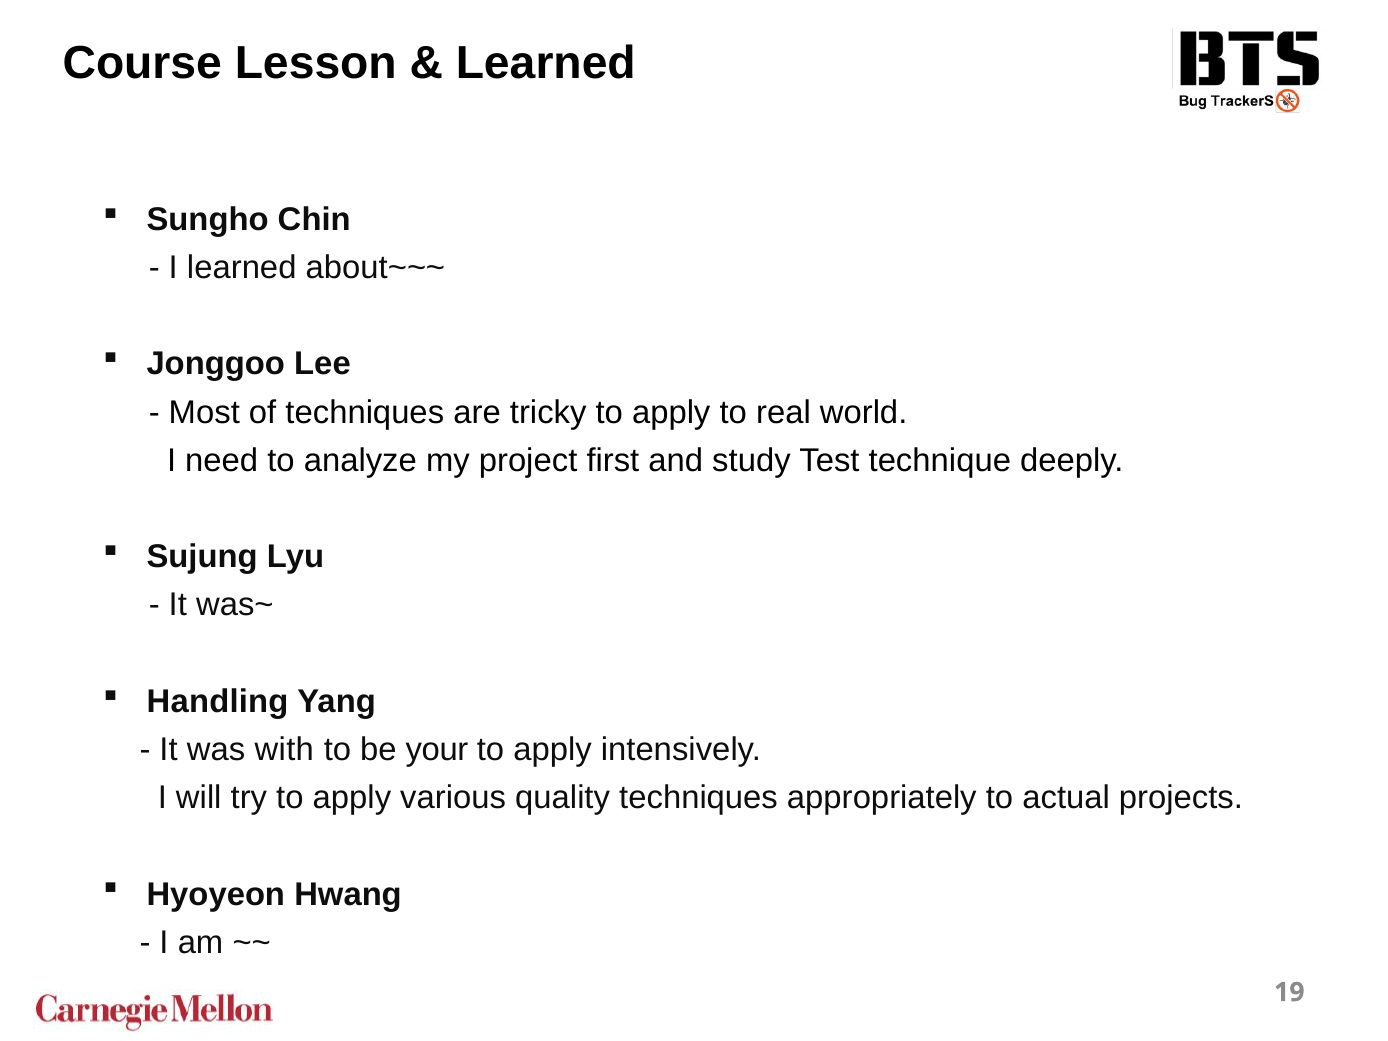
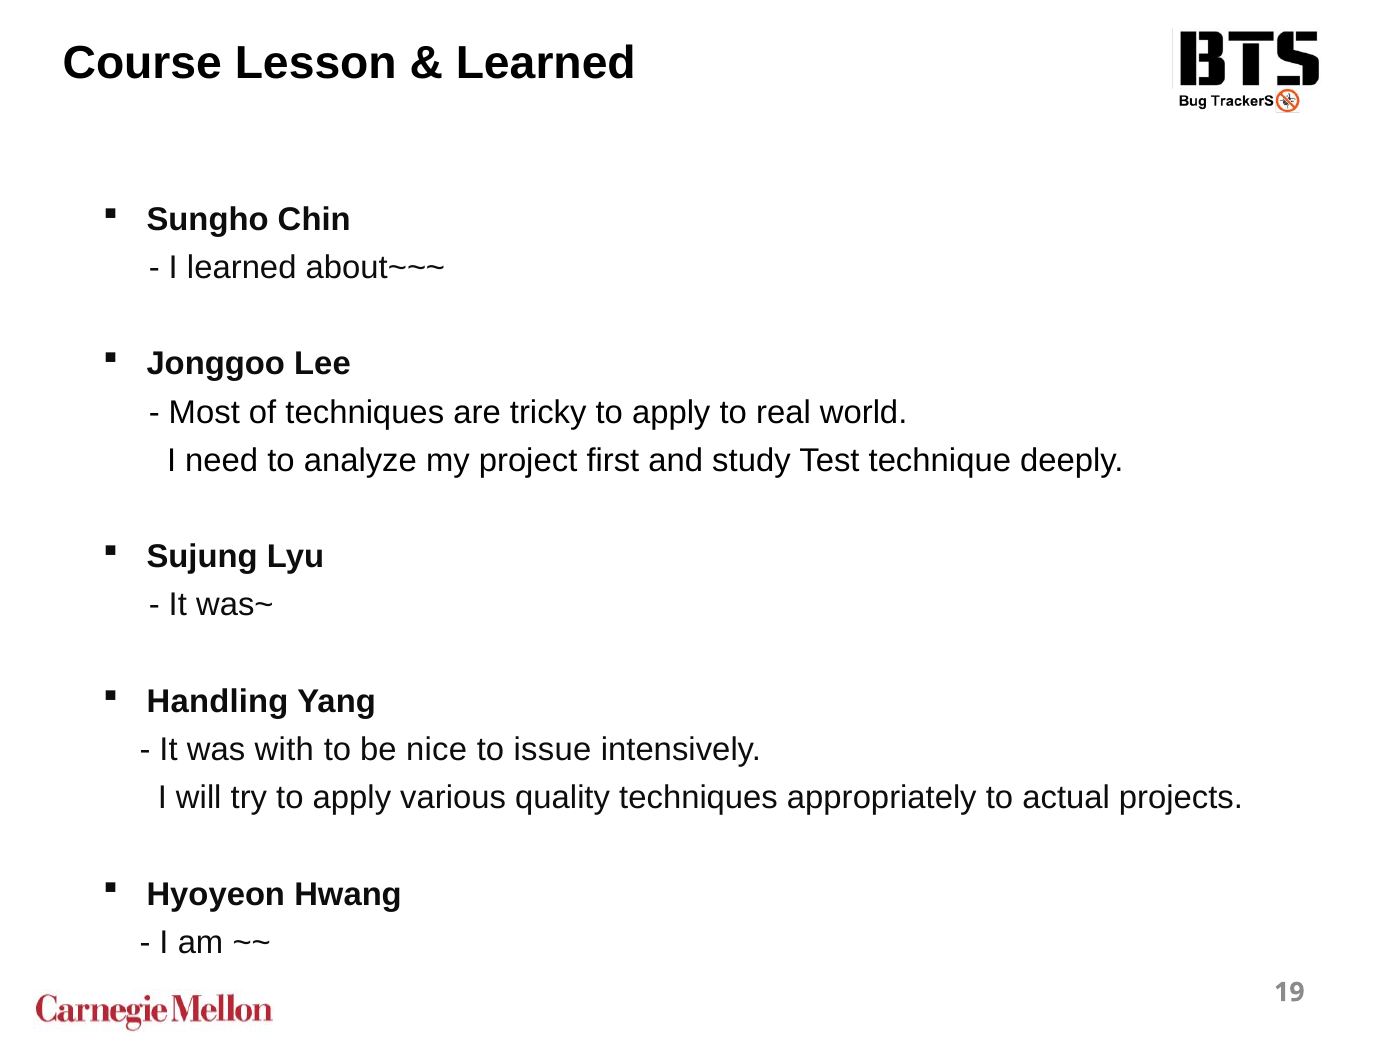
your: your -> nice (437, 750)
apply: apply -> issue (552, 750)
